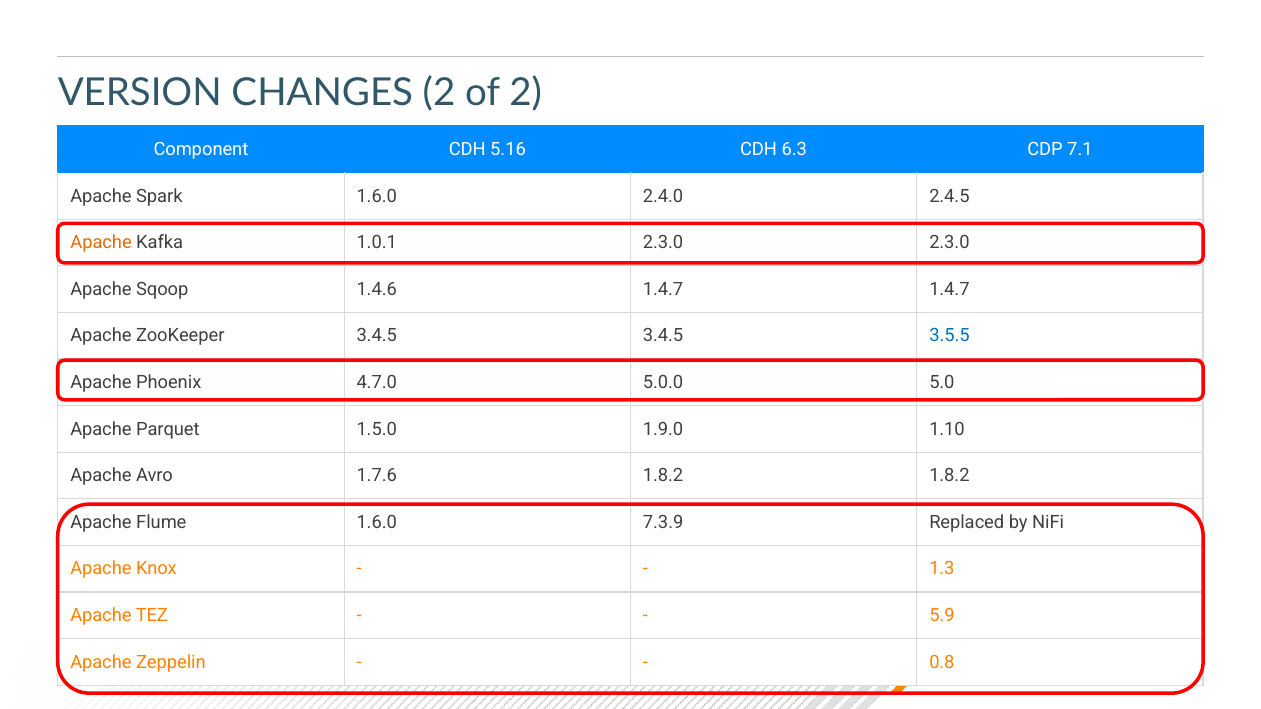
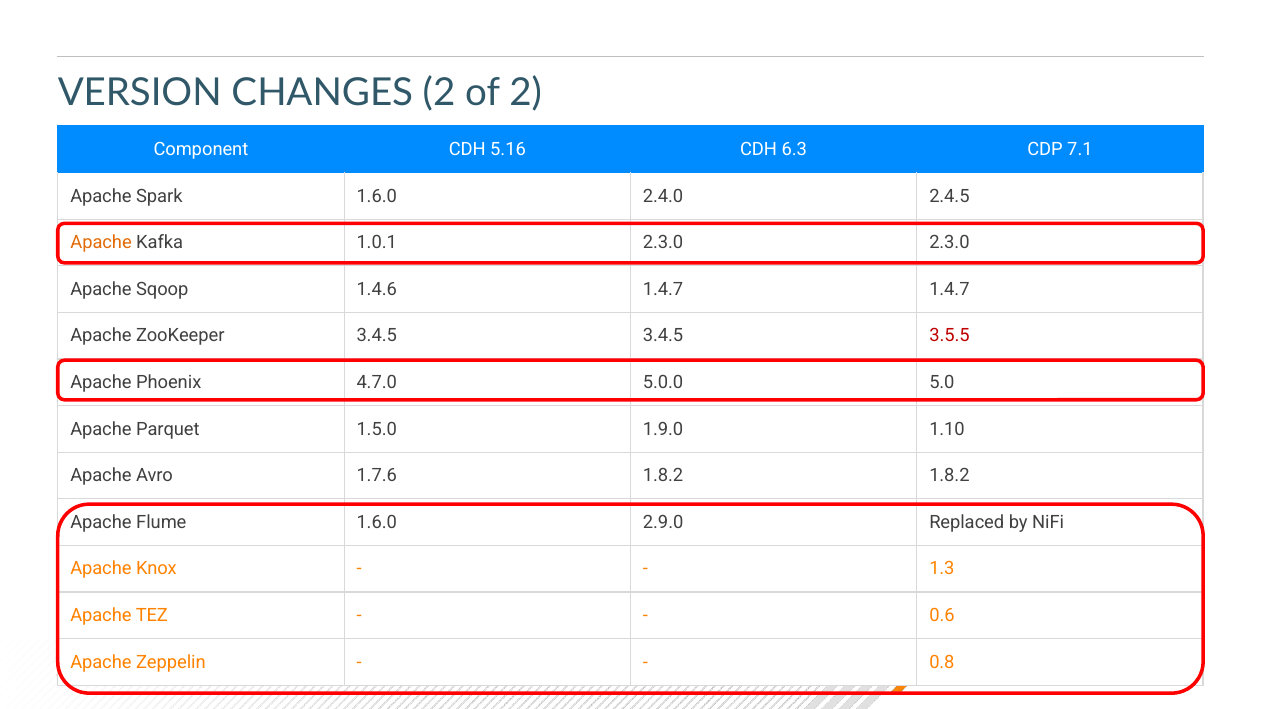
3.5.5 colour: blue -> red (949, 336)
7.3.9: 7.3.9 -> 2.9.0 (663, 523)
5.9: 5.9 -> 0.6 (942, 616)
